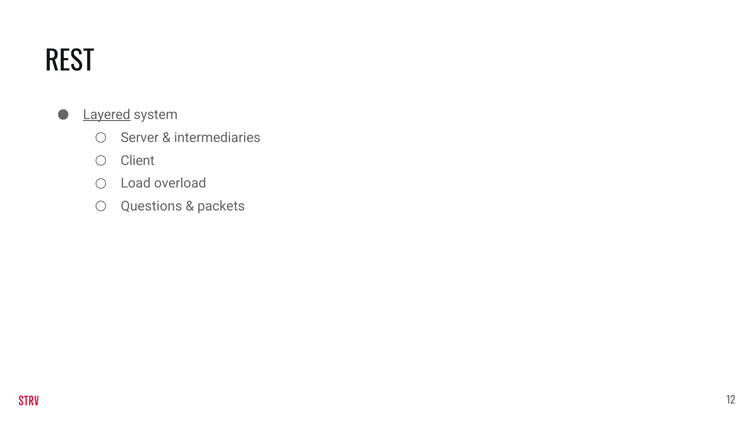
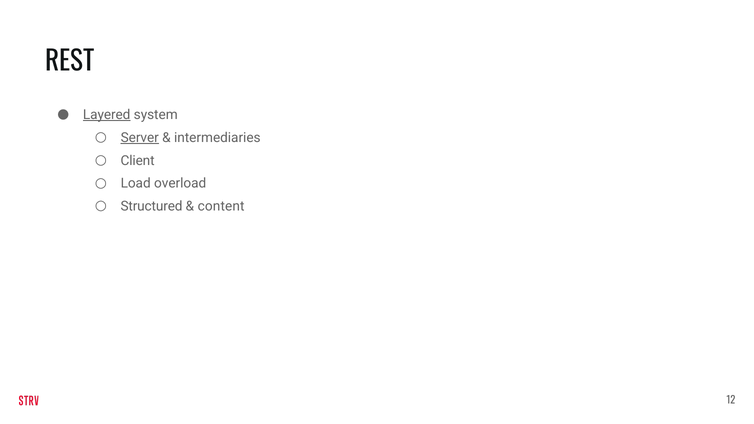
Server underline: none -> present (140, 138)
Questions: Questions -> Structured (152, 206)
packets: packets -> content (221, 206)
